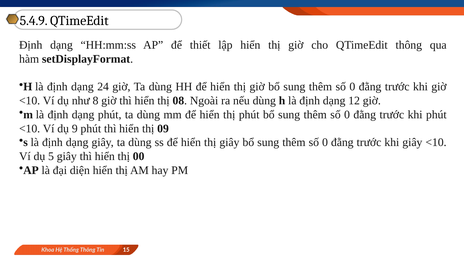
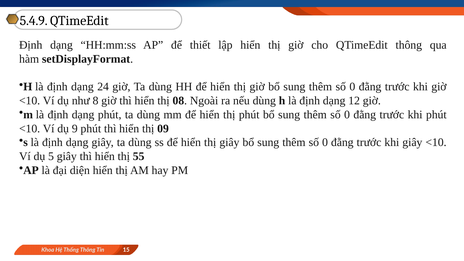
00: 00 -> 55 (139, 156)
